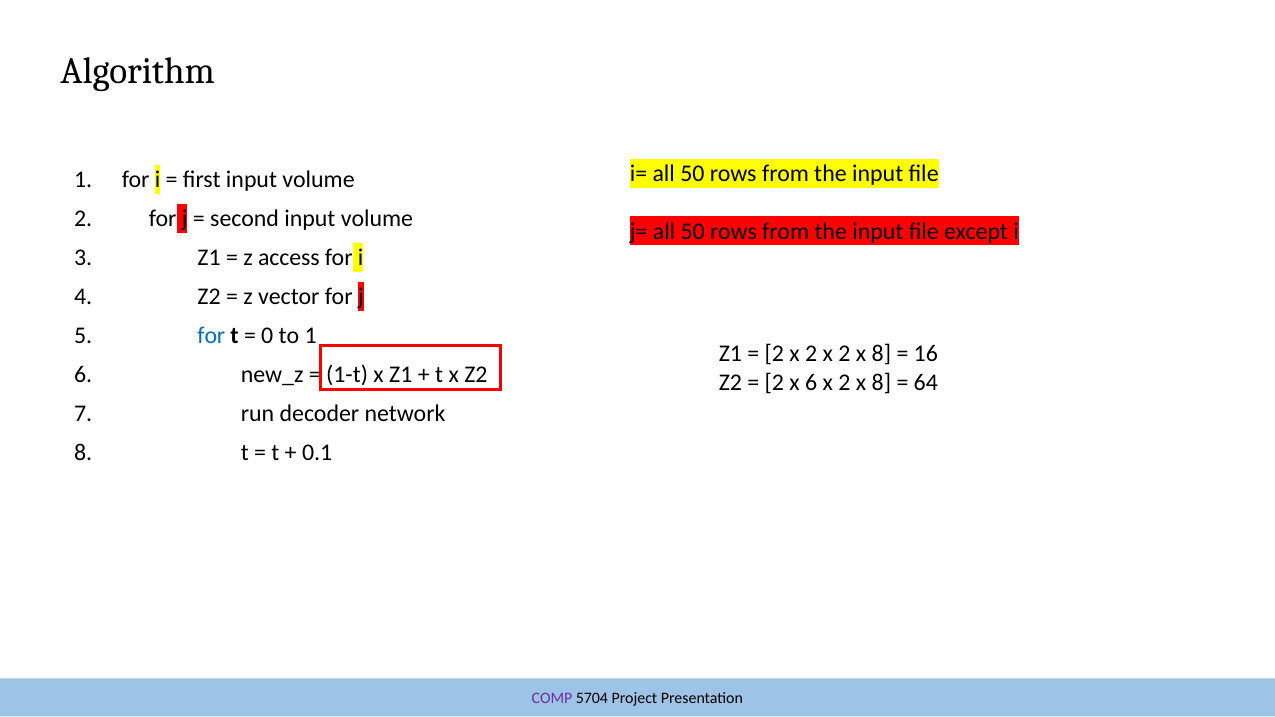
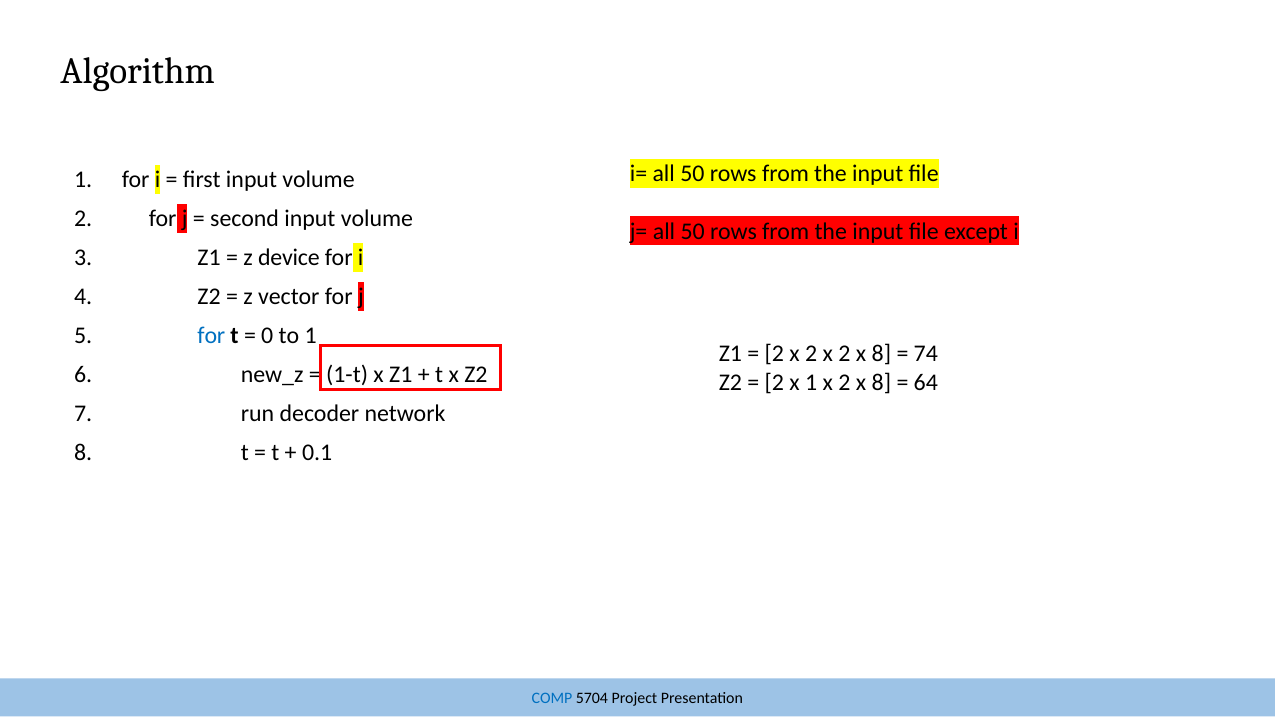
access: access -> device (289, 258)
16: 16 -> 74 (926, 354)
x 6: 6 -> 1 (811, 383)
COMP colour: purple -> blue (552, 699)
